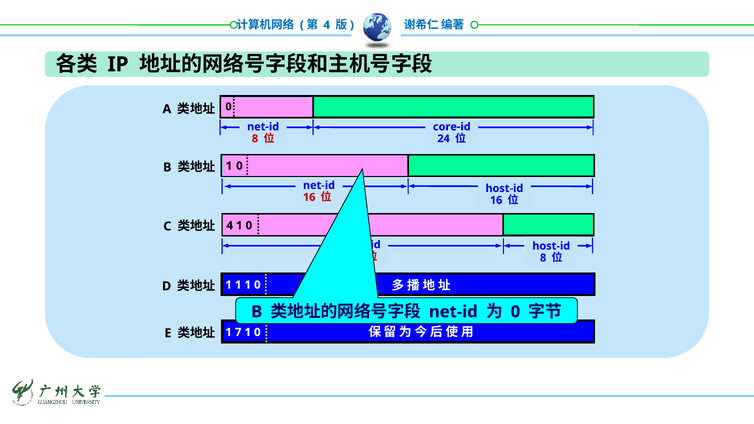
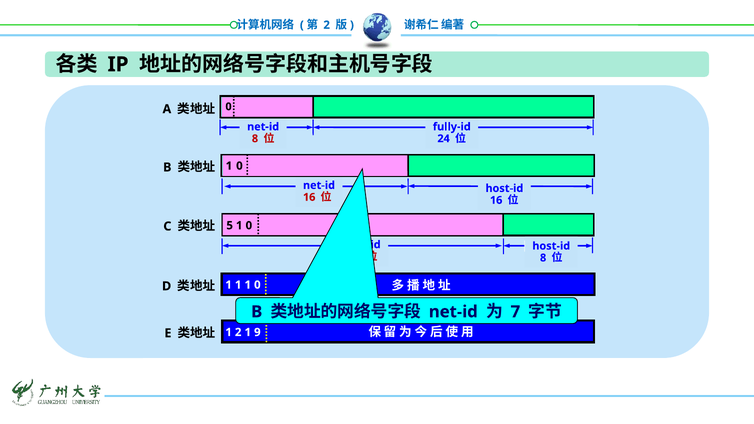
4: 4 -> 2 (327, 25)
core-id: core-id -> fully-id (452, 127)
4: 4 -> 5 (230, 226)
0: 0 -> 7 (515, 312)
1 7: 7 -> 2 (238, 332)
0: 0 -> 9 (257, 332)
